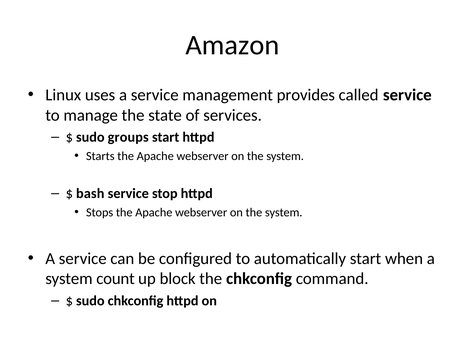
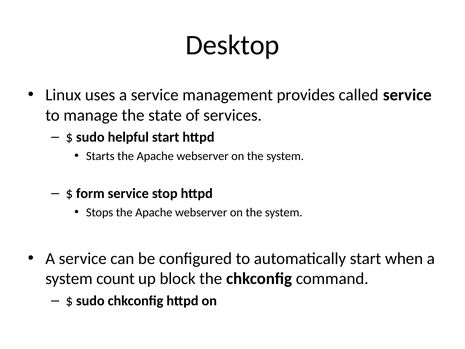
Amazon: Amazon -> Desktop (233, 45)
groups: groups -> helpful (128, 137)
bash: bash -> form (90, 193)
